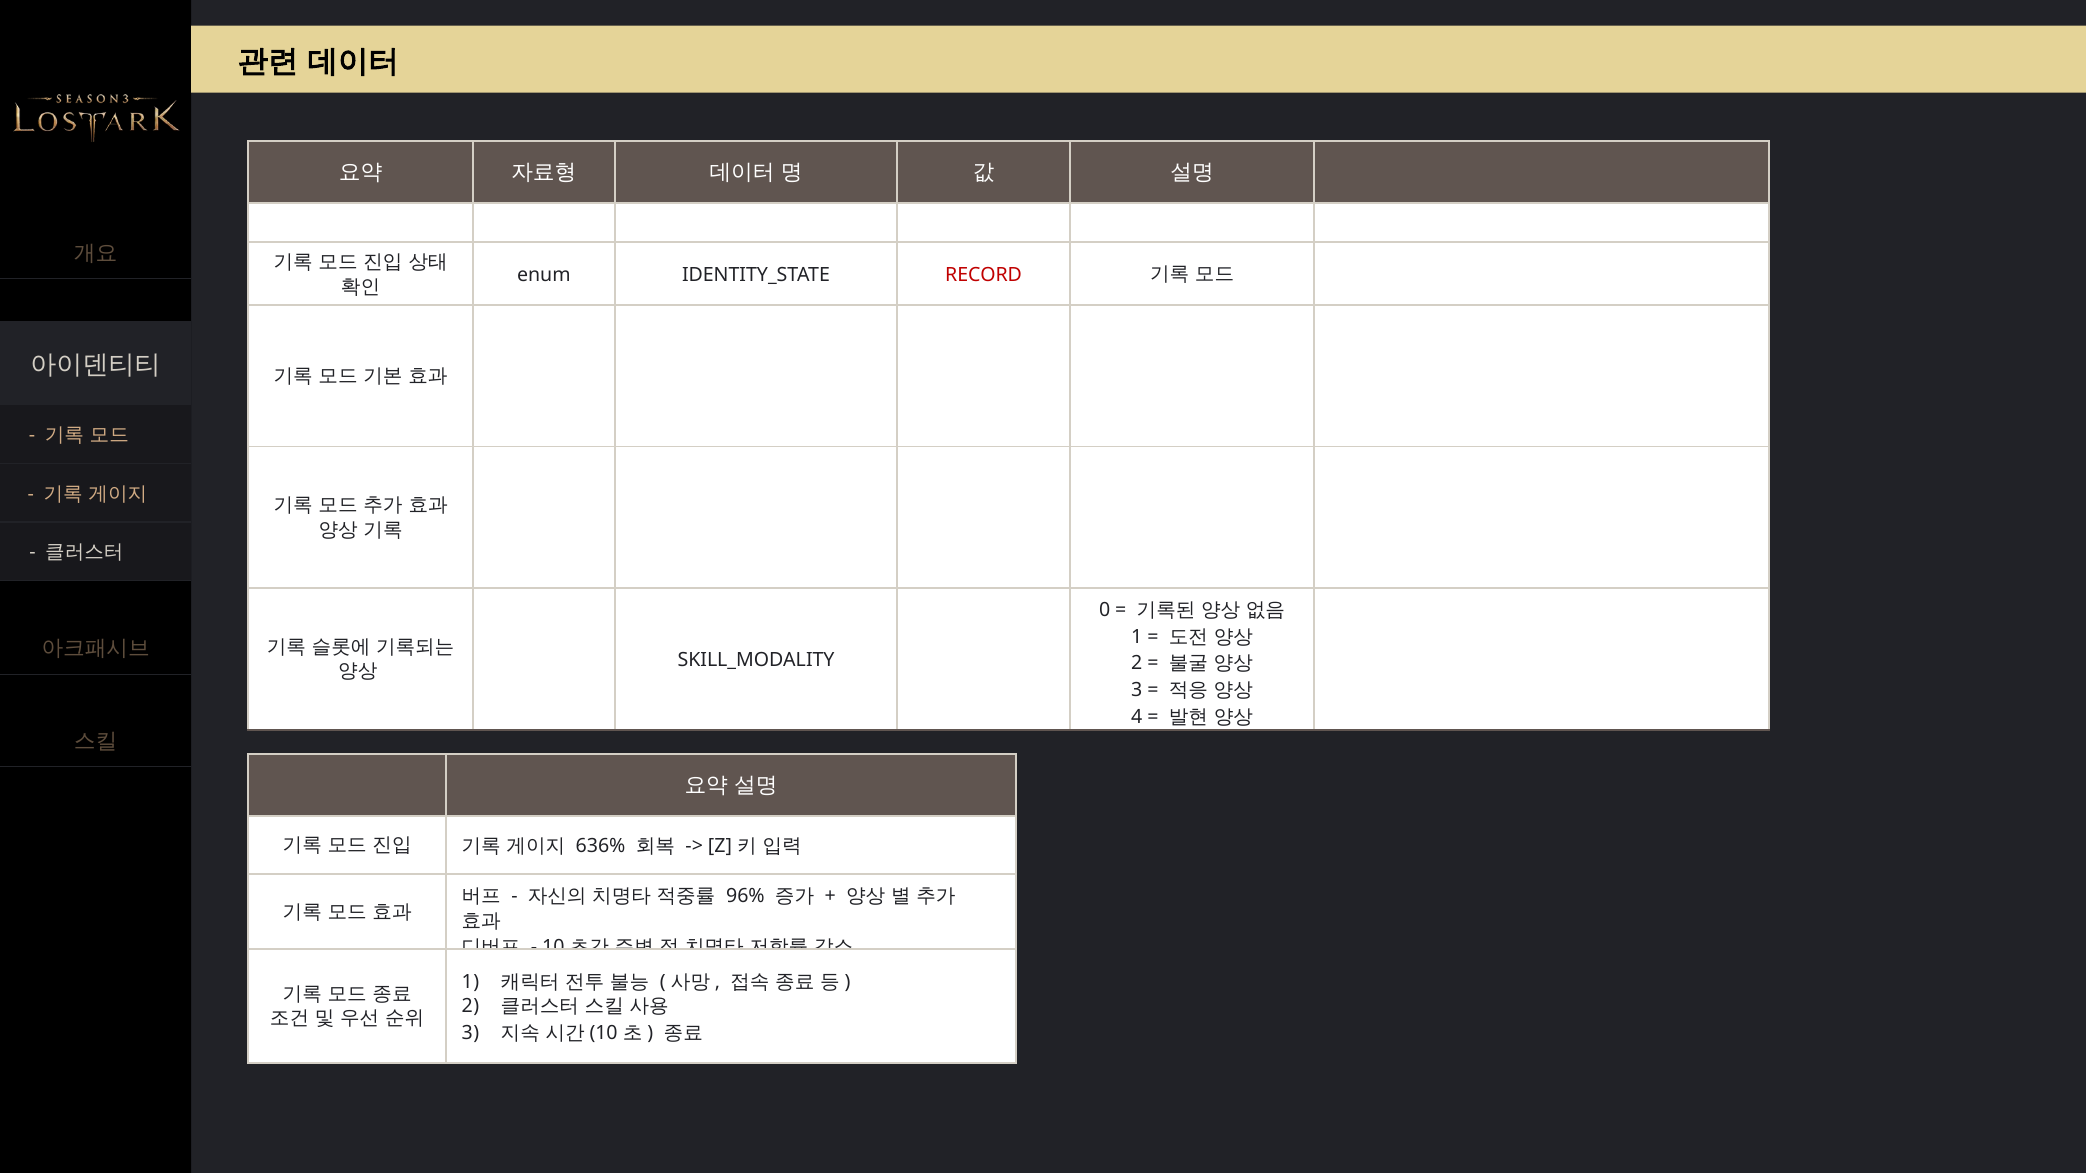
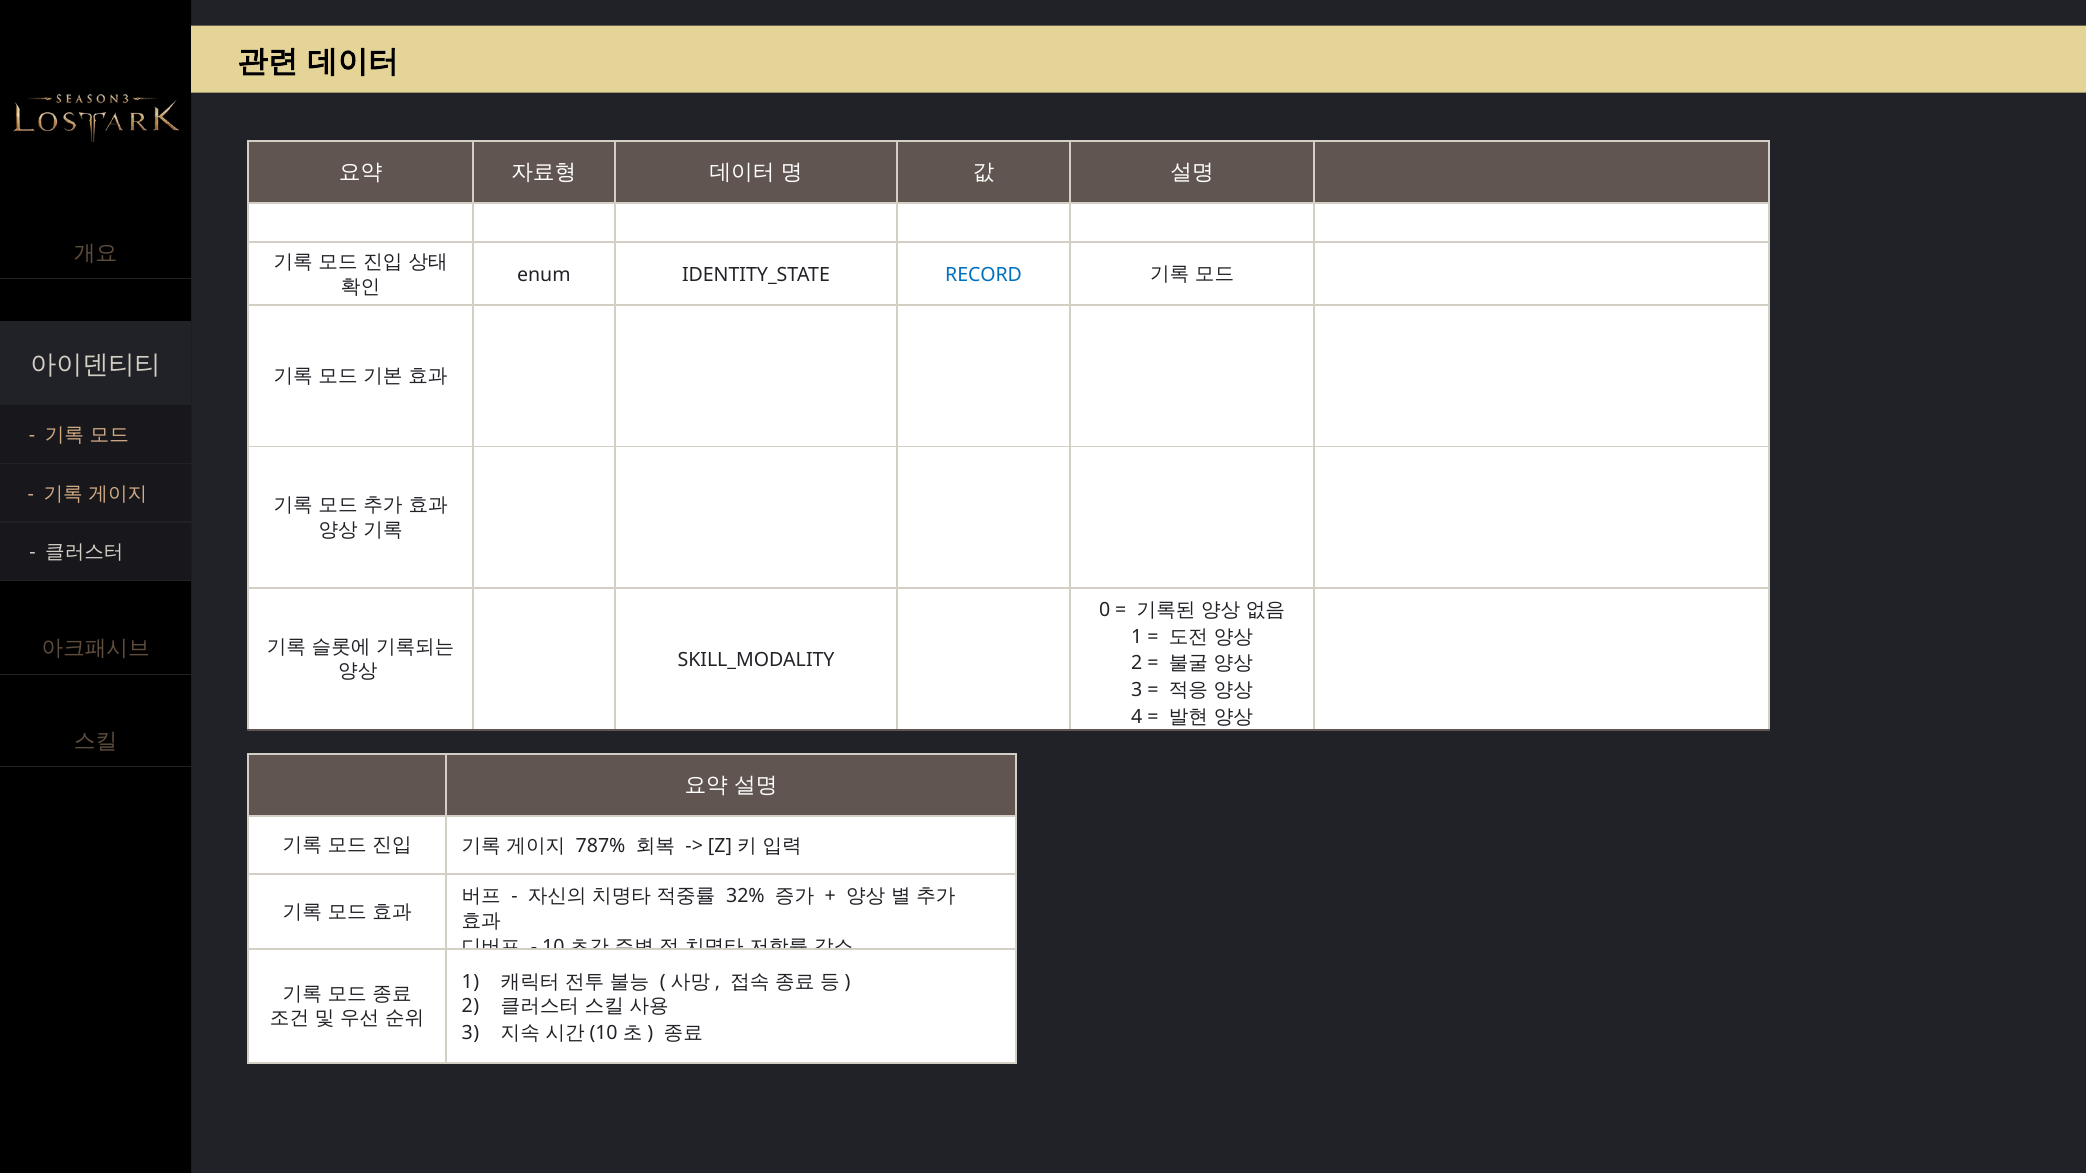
RECORD colour: red -> blue (984, 275)
636%: 636% -> 787% (601, 846)
96%: 96% -> 32% (745, 897)
